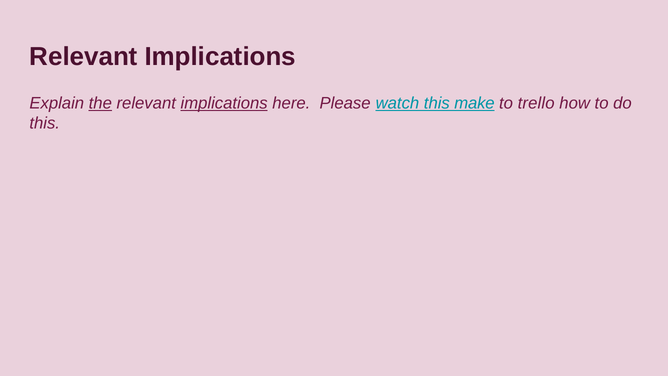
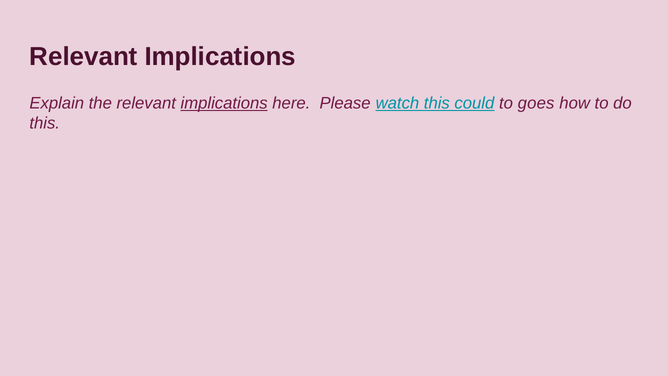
the underline: present -> none (100, 103)
make: make -> could (474, 103)
trello: trello -> goes (536, 103)
